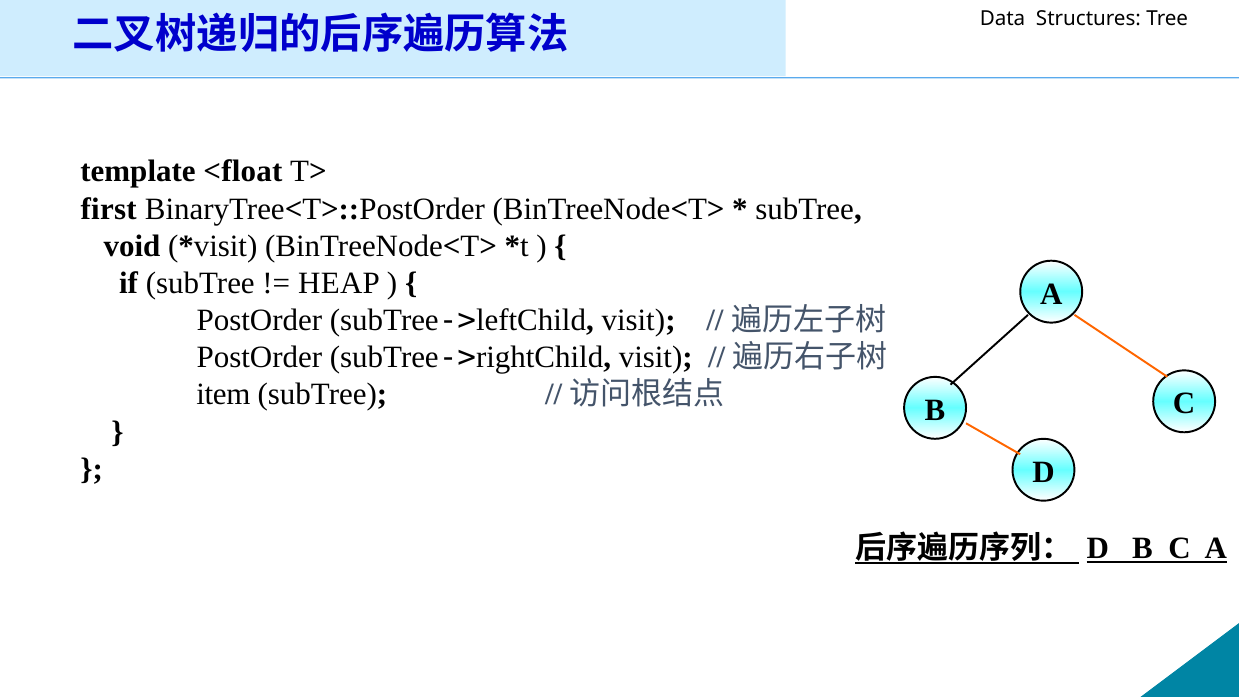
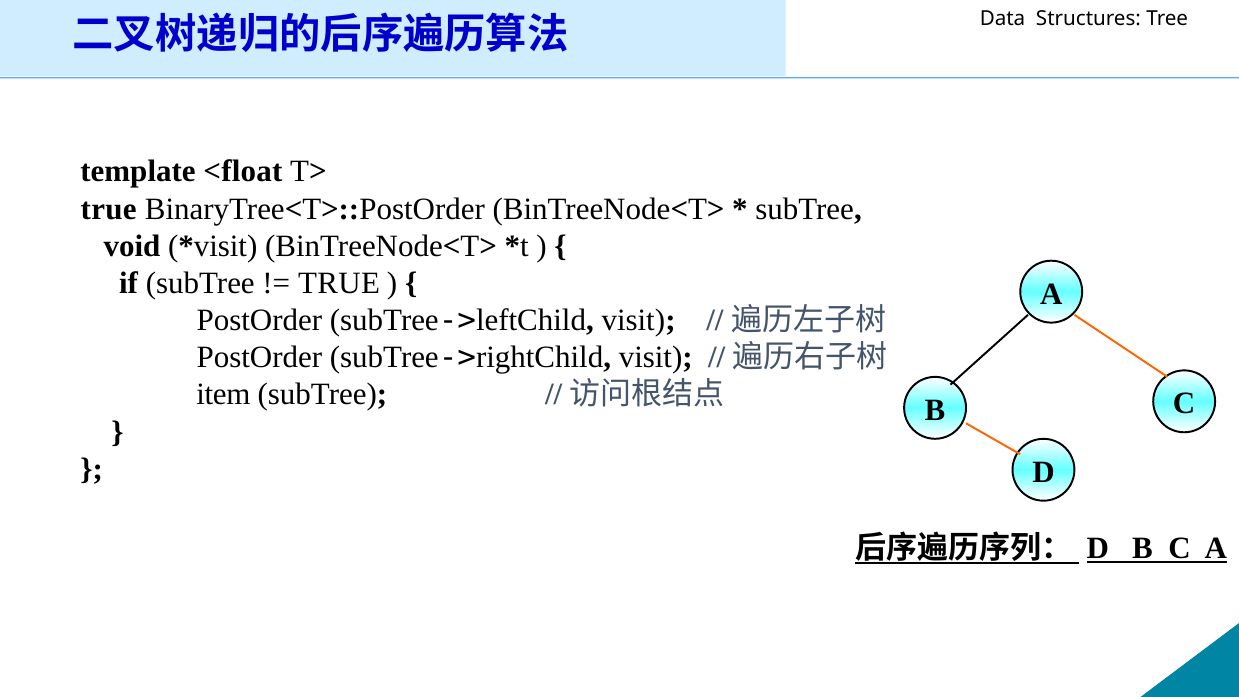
first: first -> true (109, 209)
HEAP: HEAP -> TRUE (339, 283)
